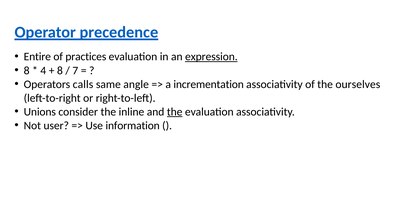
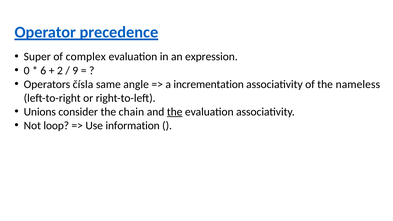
Entire: Entire -> Super (37, 57)
practices: practices -> complex (86, 57)
expression underline: present -> none (211, 57)
8: 8 -> 0 (27, 70)
4: 4 -> 6 (43, 70)
8: 8 -> 2 (60, 70)
7: 7 -> 9 (75, 70)
calls: calls -> čísla (83, 84)
ourselves: ourselves -> nameless (358, 84)
inline: inline -> chain (131, 112)
user: user -> loop (56, 126)
